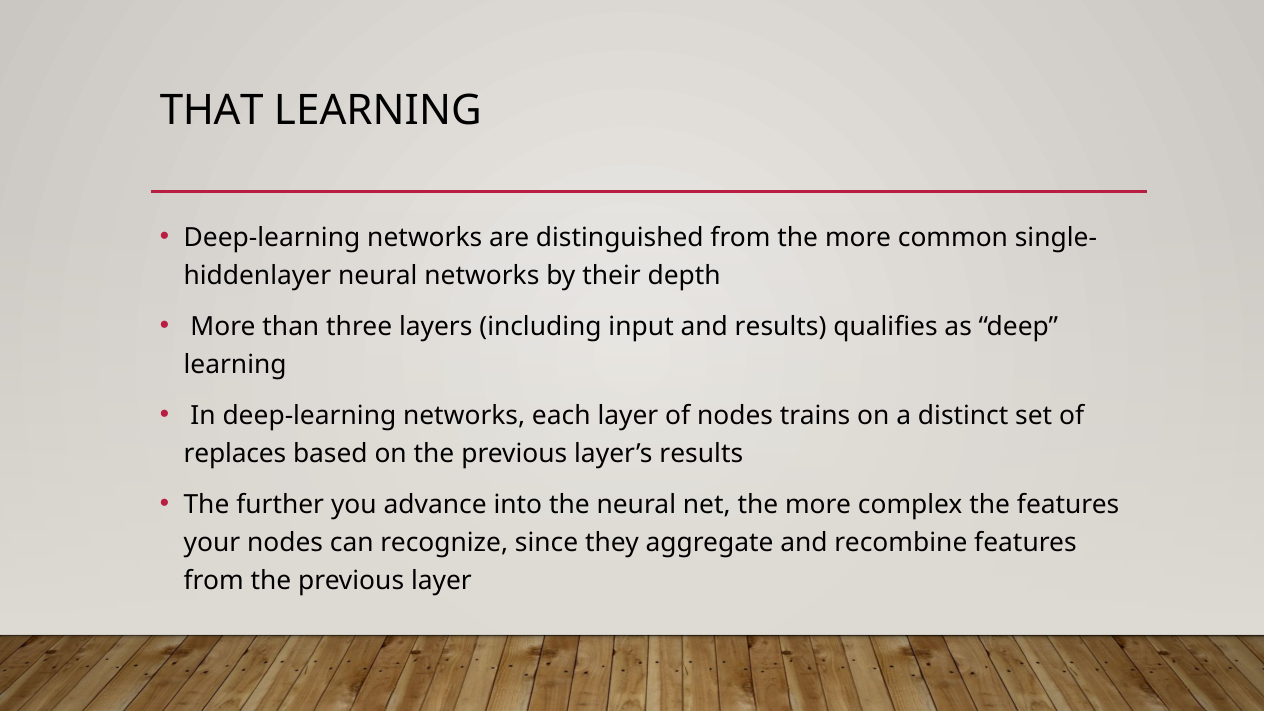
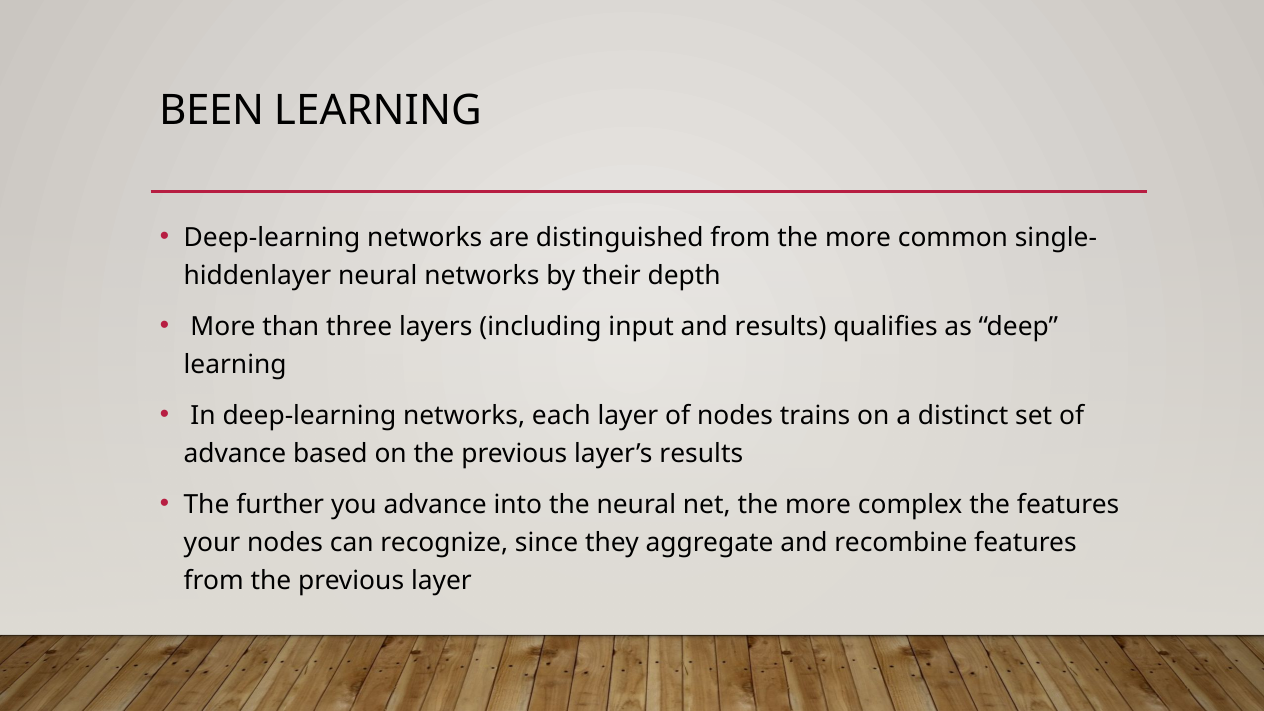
THAT: THAT -> BEEN (212, 111)
replaces: replaces -> advance (235, 454)
